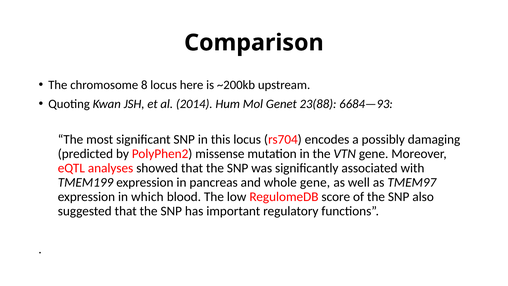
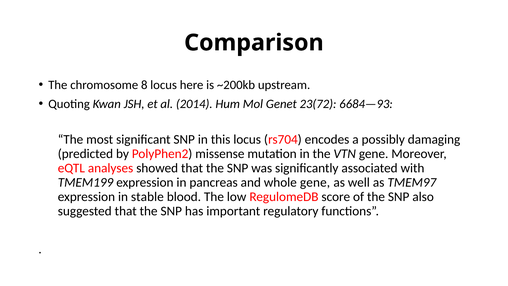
23(88: 23(88 -> 23(72 (318, 104)
which: which -> stable (147, 197)
